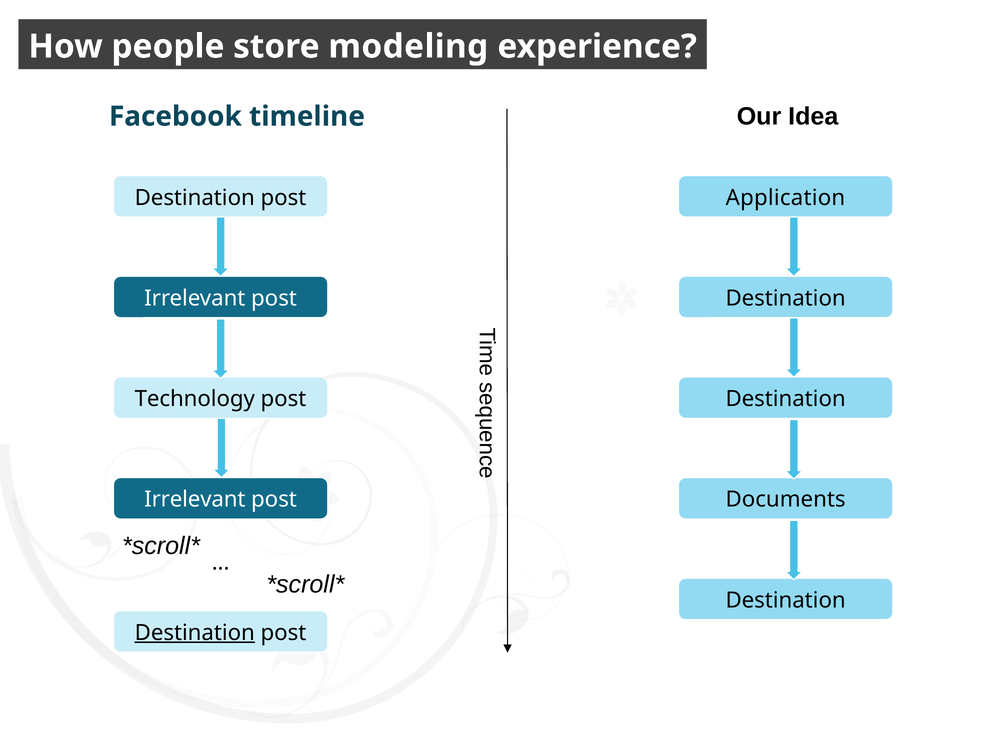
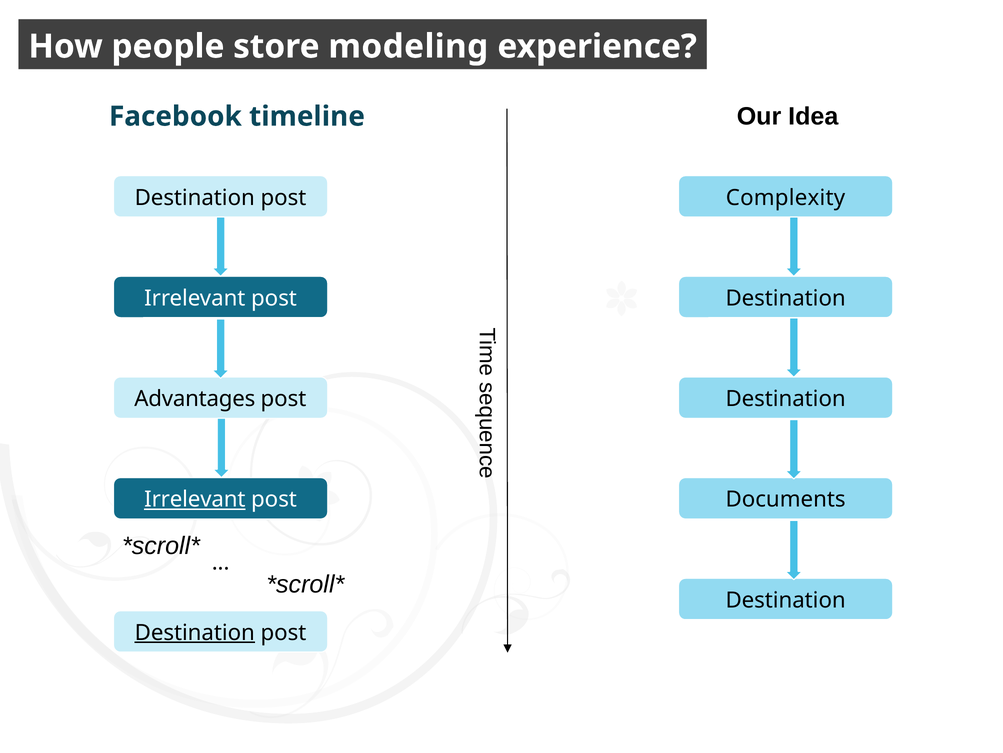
Application: Application -> Complexity (785, 197)
Technology: Technology -> Advantages (195, 399)
Irrelevant underline: none -> present (195, 499)
